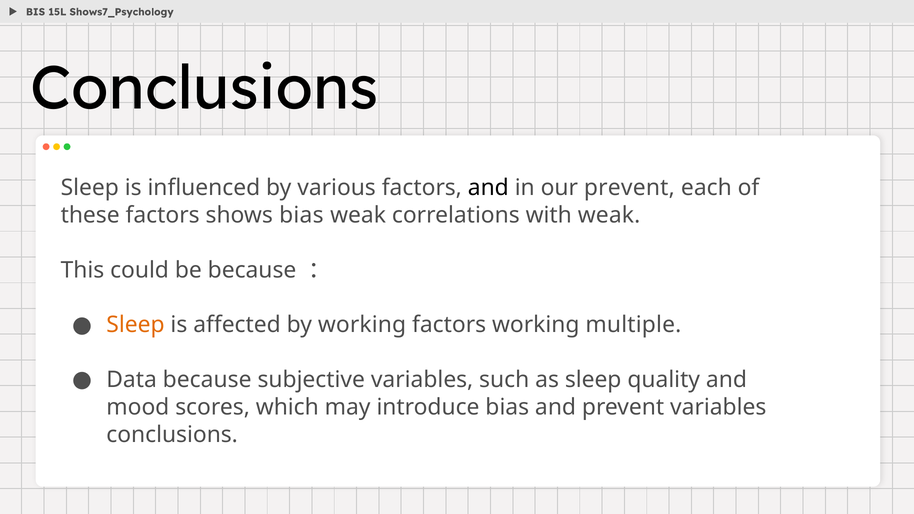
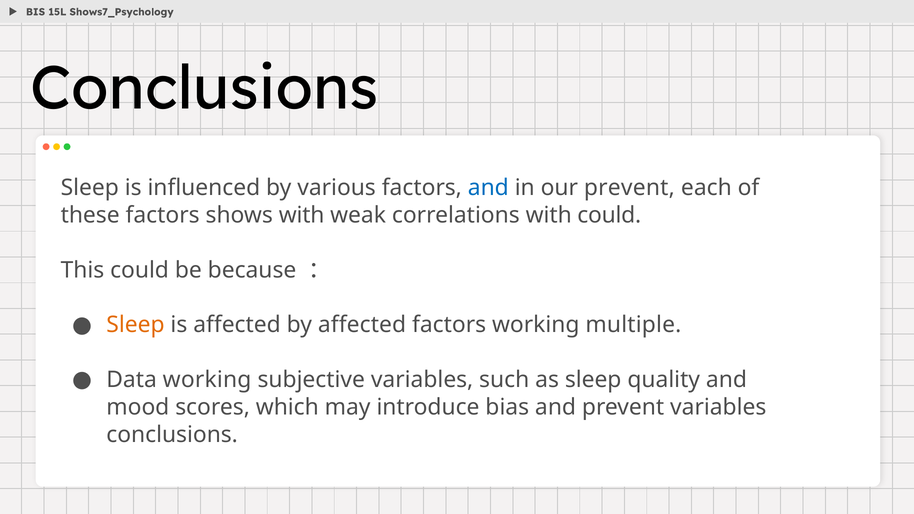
and colour: black -> blue (488, 188)
shows bias: bias -> with (302, 215)
with weak: weak -> could (609, 215)
by working: working -> affected (362, 325)
Data because: because -> working (207, 380)
